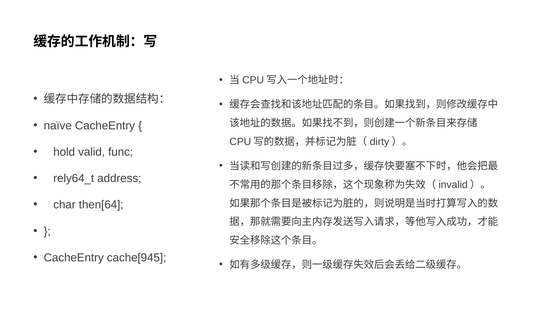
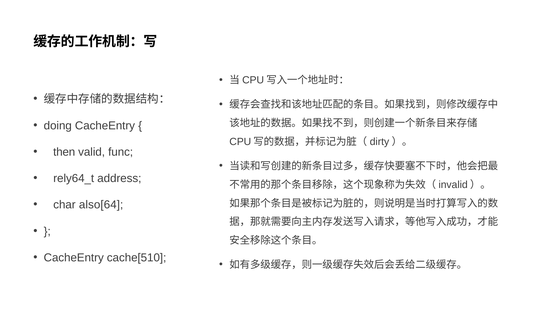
naïve: naïve -> doing (58, 126)
hold: hold -> then (64, 152)
then[64: then[64 -> also[64 (101, 205)
cache[945: cache[945 -> cache[510 (137, 258)
